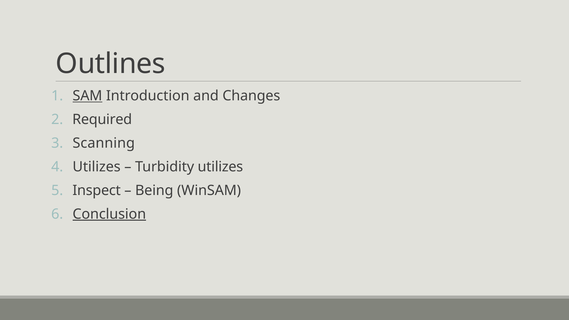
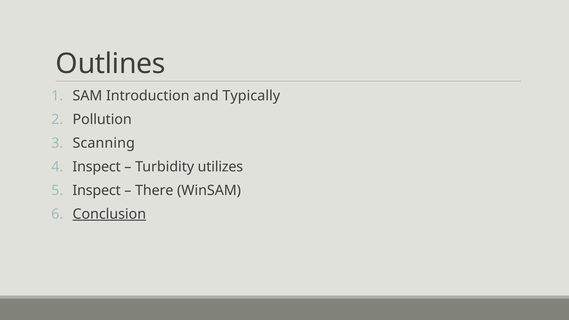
SAM underline: present -> none (87, 96)
Changes: Changes -> Typically (251, 96)
Required: Required -> Pollution (102, 120)
Utilizes: Utilizes -> Inspect (97, 167)
Being: Being -> There (154, 190)
